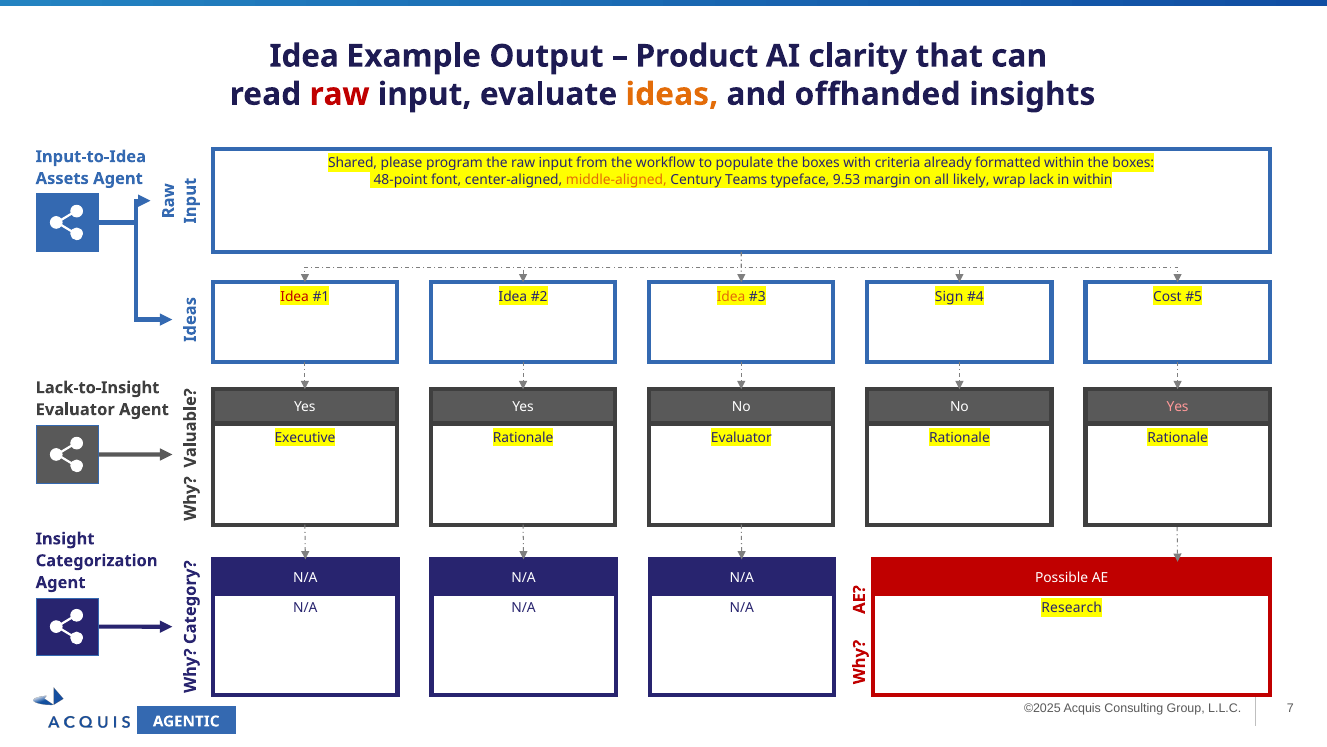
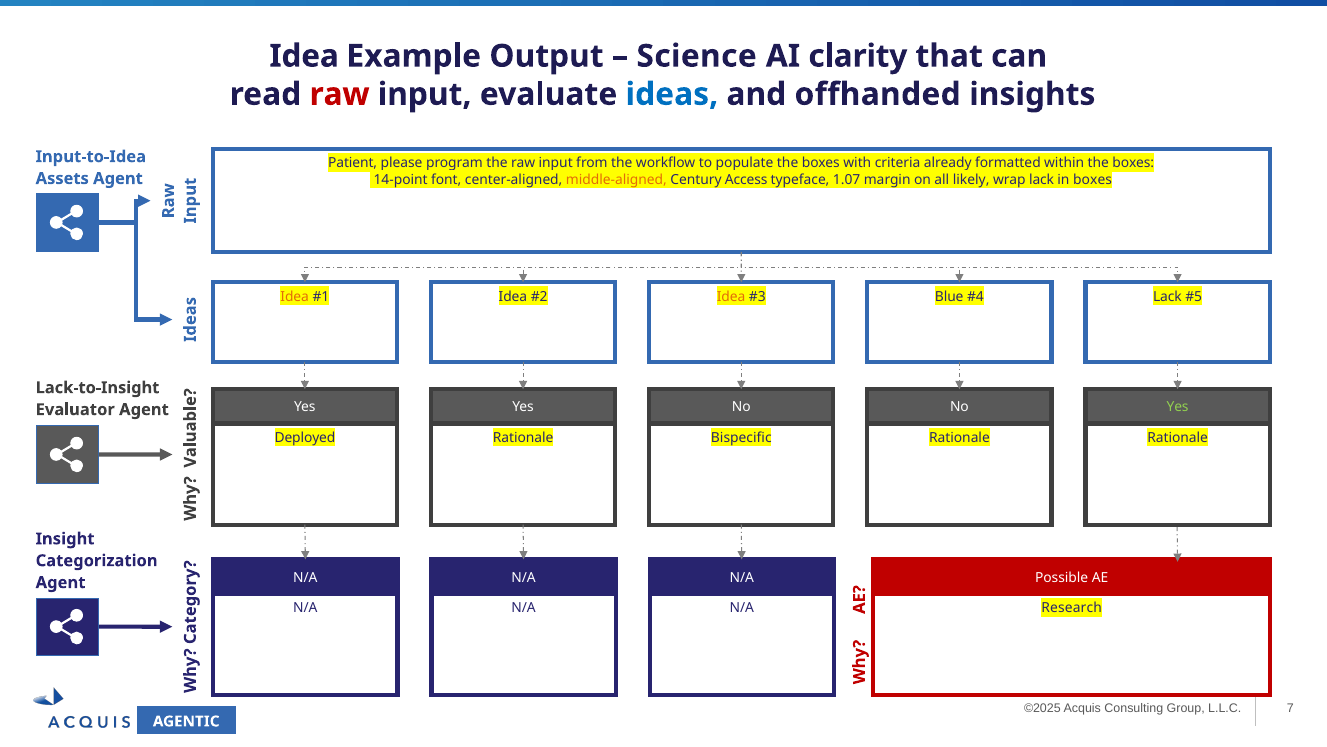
Product: Product -> Science (697, 56)
ideas colour: orange -> blue (672, 94)
Shared: Shared -> Patient (353, 163)
48-point: 48-point -> 14-point (401, 180)
Teams: Teams -> Access (746, 180)
9.53: 9.53 -> 1.07 (847, 180)
in within: within -> boxes (1093, 180)
Idea colour: red -> orange (295, 296)
Sign: Sign -> Blue (949, 296)
Cost: Cost -> Lack (1167, 296)
Yes colour: pink -> light green (1178, 407)
Executive: Executive -> Deployed (305, 437)
Rationale Evaluator: Evaluator -> Bispecific (741, 437)
